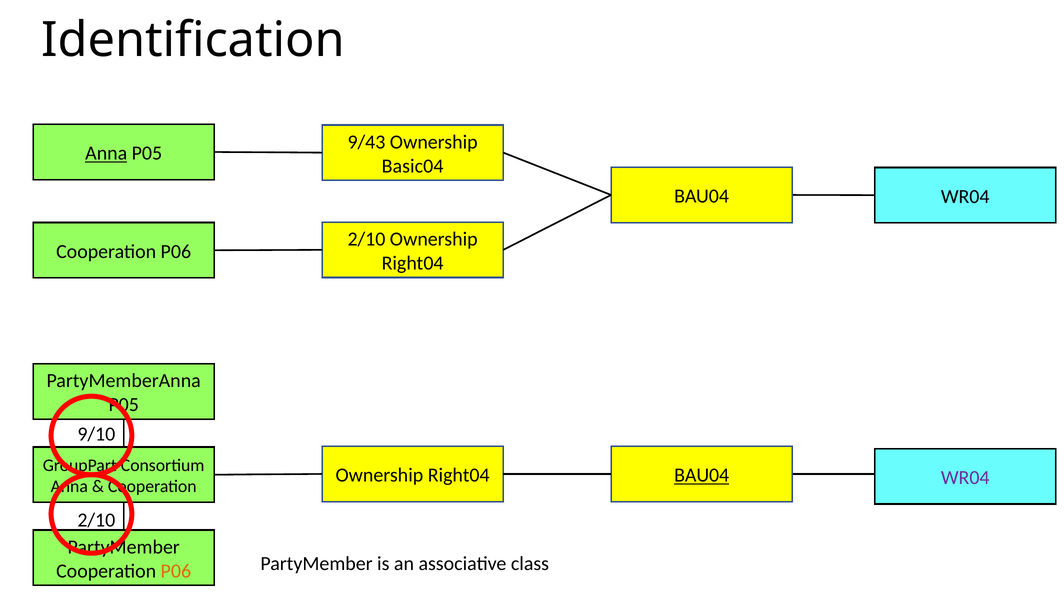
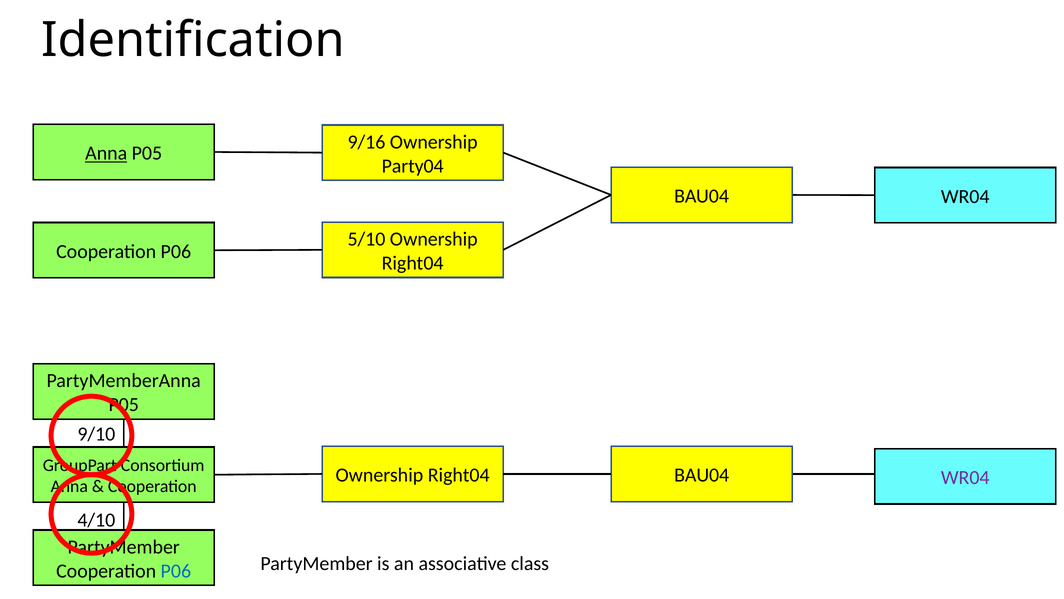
9/43: 9/43 -> 9/16 (366, 142)
Basic04: Basic04 -> Party04 (413, 166)
2/10: 2/10 -> 5/10 (366, 239)
BAU04 underline: present -> none (702, 475)
2/10: 2/10 -> 4/10 (96, 520)
P06 colour: orange -> blue (176, 571)
